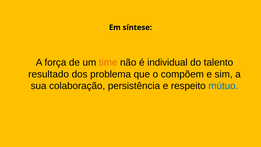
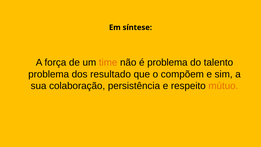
é individual: individual -> problema (167, 62)
resultado: resultado -> problema (49, 74)
problema: problema -> resultado (111, 74)
mútuo colour: blue -> orange (223, 86)
